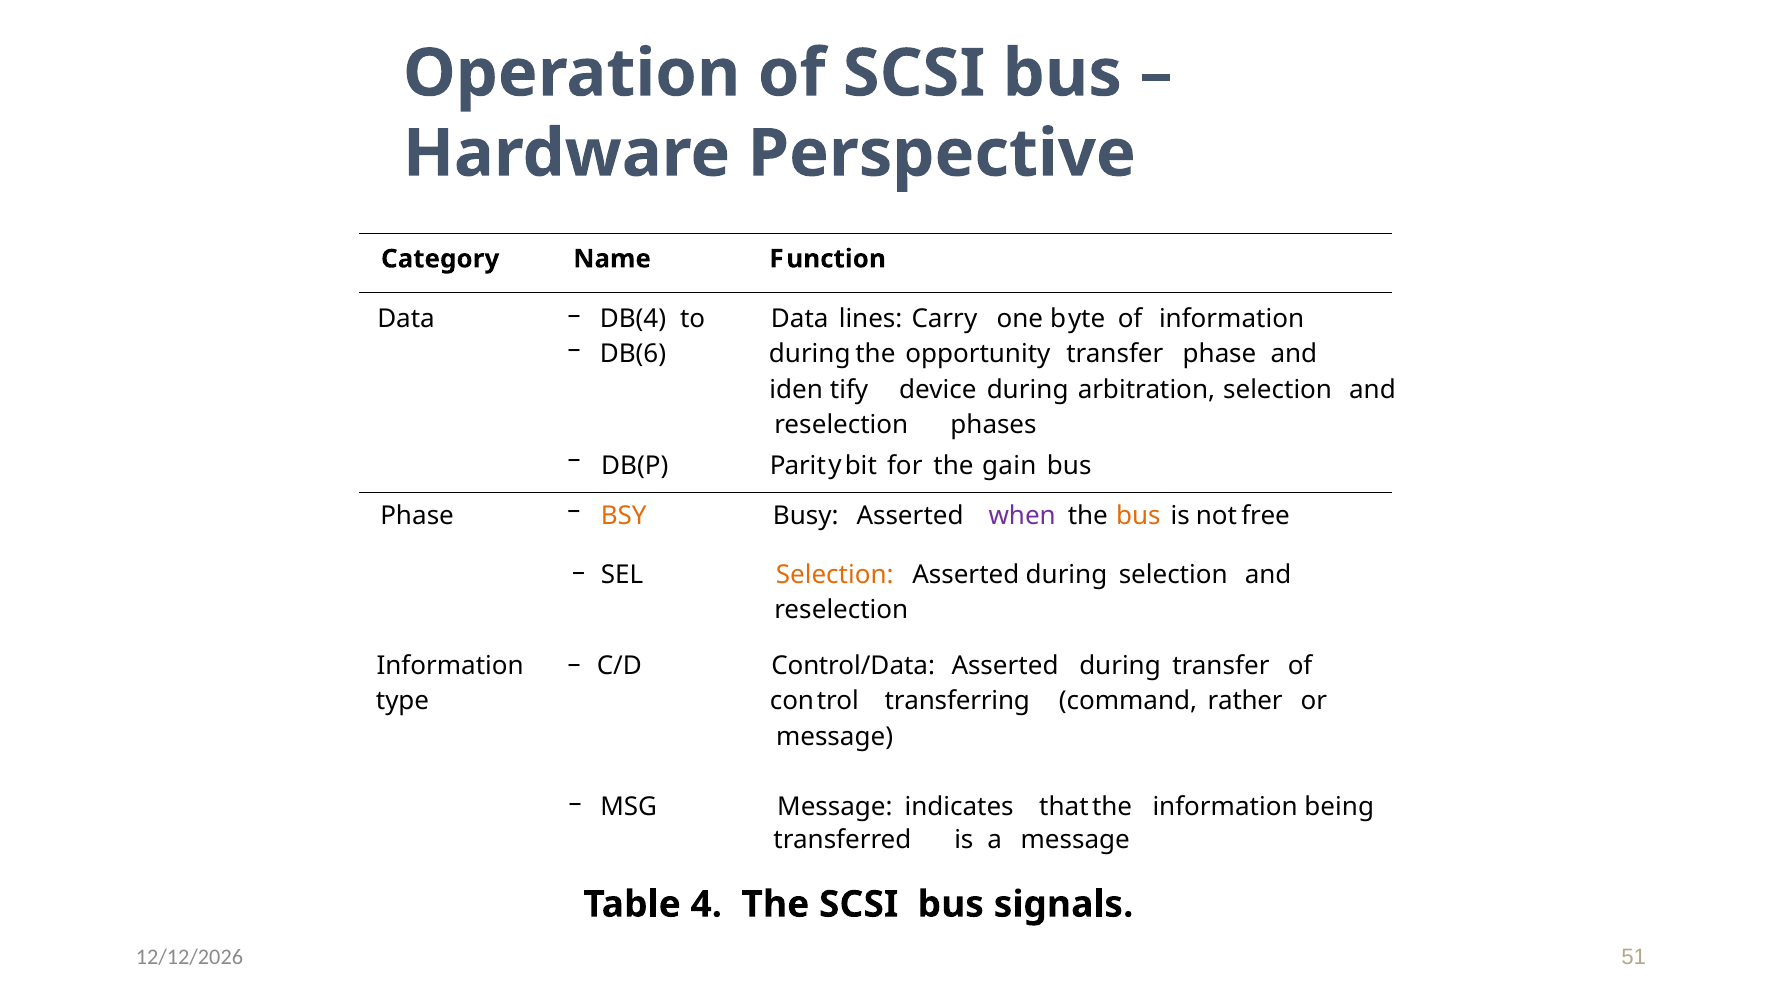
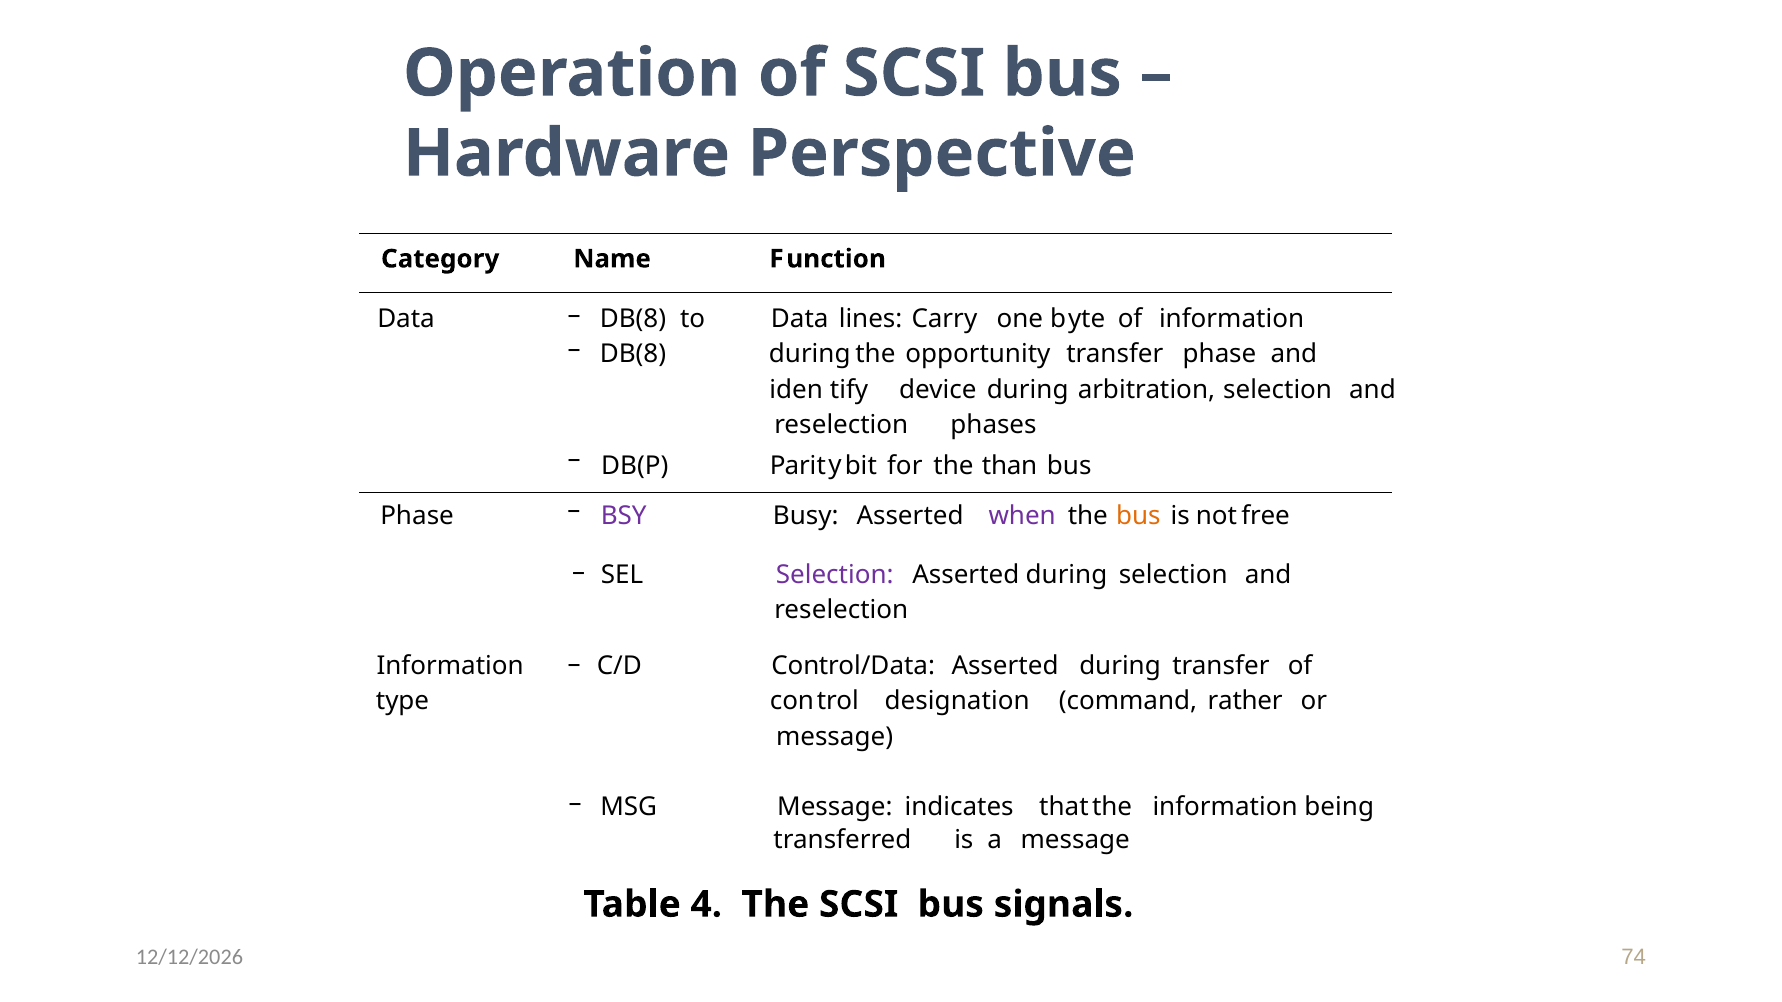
Data DB(4: DB(4 -> DB(8 (633, 319)
DB(6: DB(6 -> DB(8 (633, 354)
gain: gain -> than (1010, 466)
BSY colour: orange -> purple (624, 516)
Selection colour: orange -> purple (835, 575)
transferring: transferring -> designation (957, 702)
51: 51 -> 74 (1634, 957)
